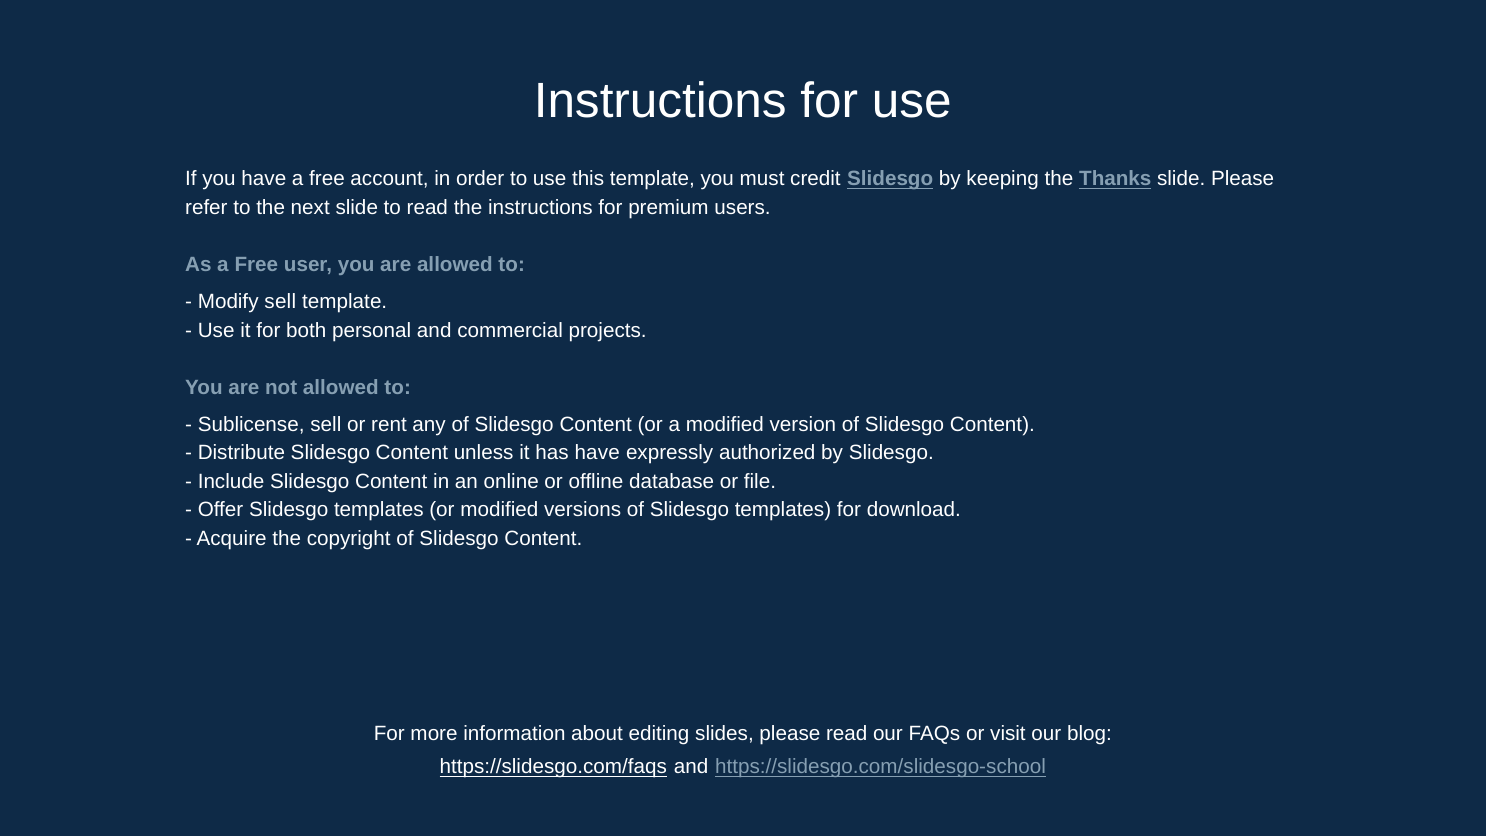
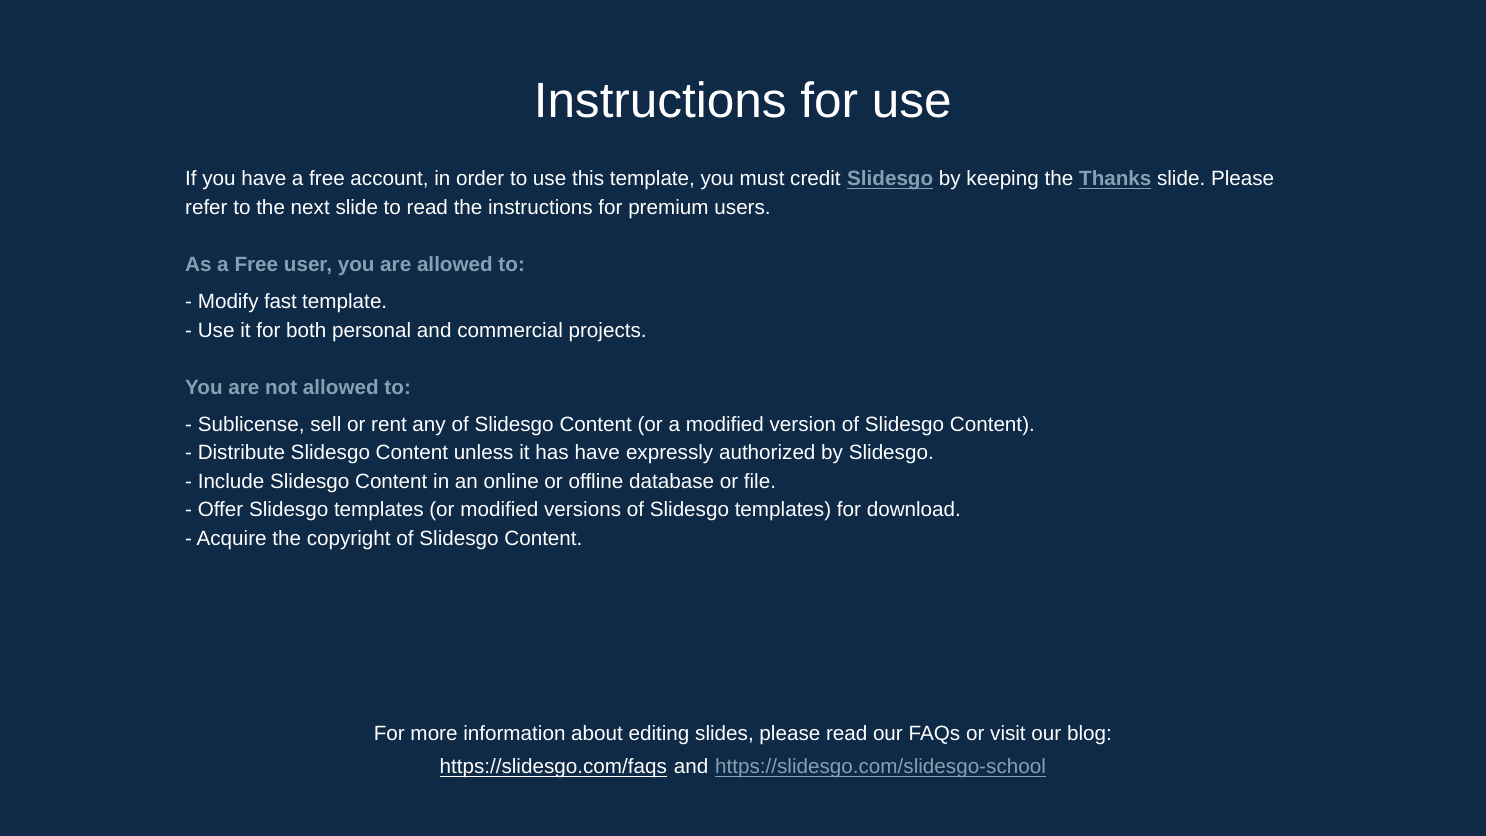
Modify sell: sell -> fast (281, 302)
